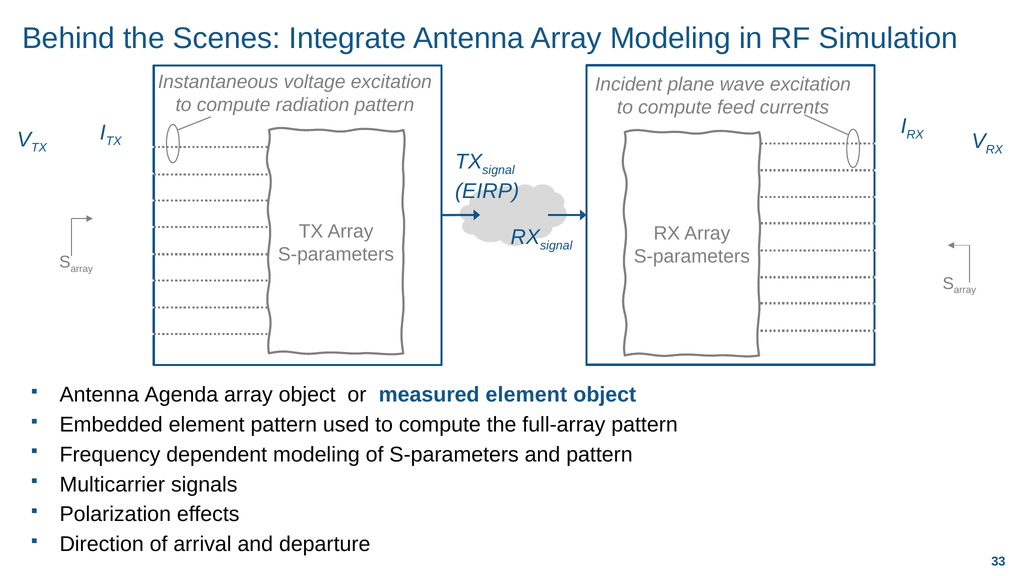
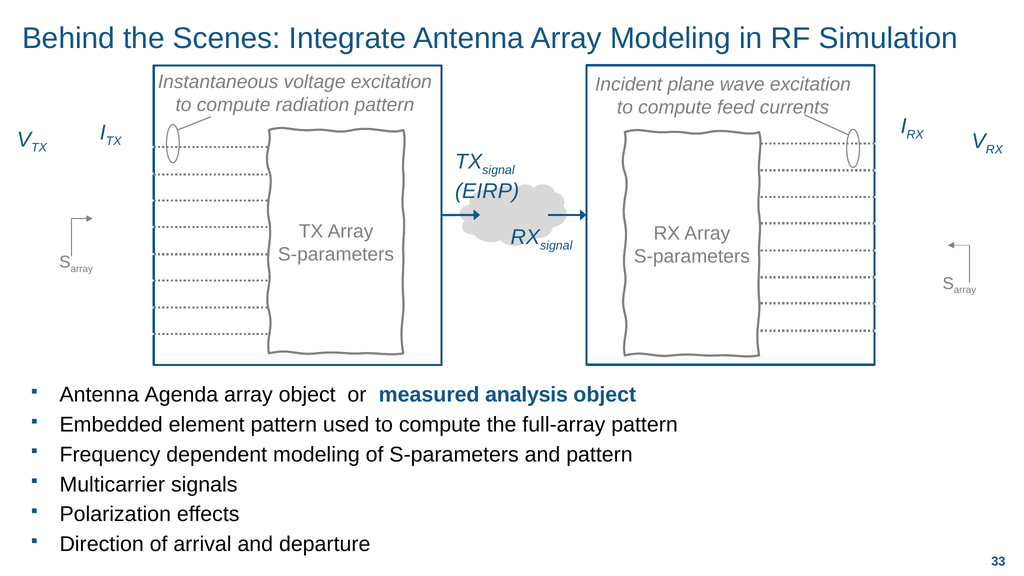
measured element: element -> analysis (527, 395)
